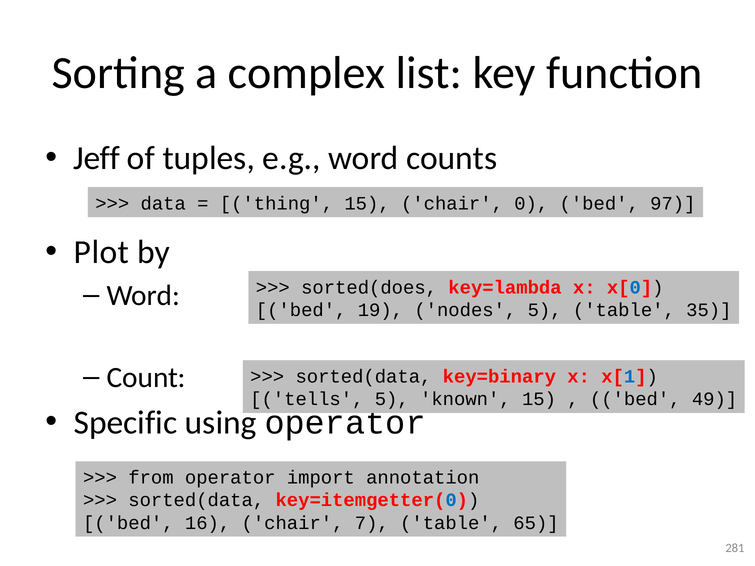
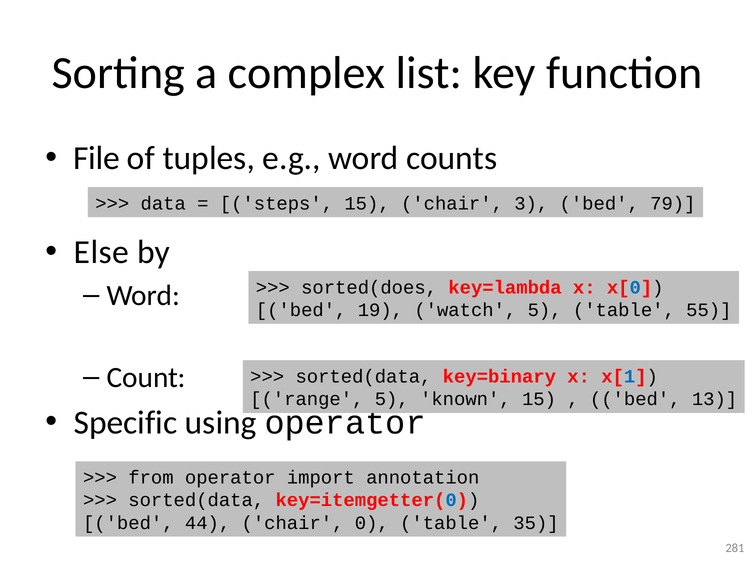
Jeff: Jeff -> File (97, 158)
thing: thing -> steps (276, 204)
0: 0 -> 3 (531, 204)
97: 97 -> 79 (673, 204)
Plot: Plot -> Else (101, 252)
nodes: nodes -> watch (465, 310)
35: 35 -> 55 (709, 310)
tells: tells -> range (307, 399)
49: 49 -> 13 (715, 399)
16: 16 -> 44 (208, 523)
7: 7 -> 0 (372, 523)
65: 65 -> 35 (536, 523)
